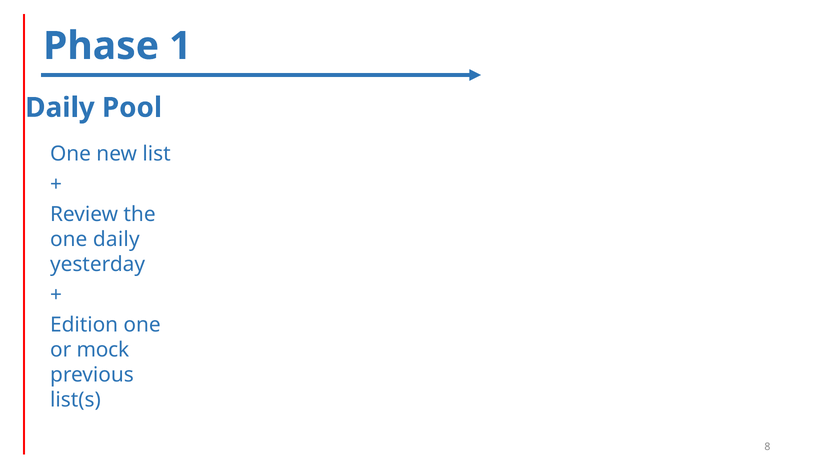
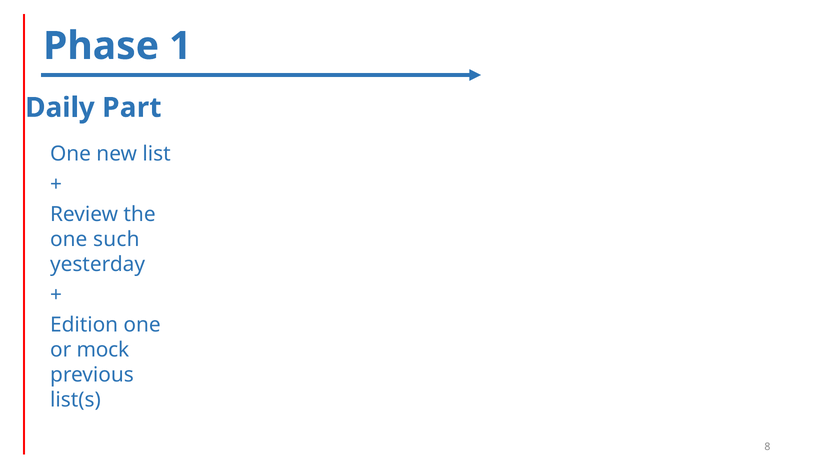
Pool: Pool -> Part (132, 108)
one daily: daily -> such (116, 239)
